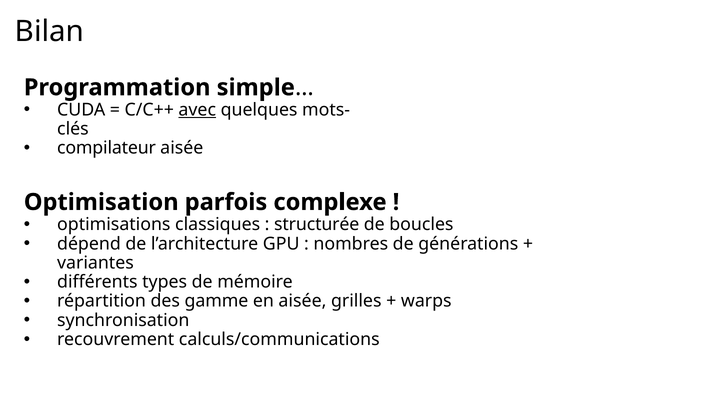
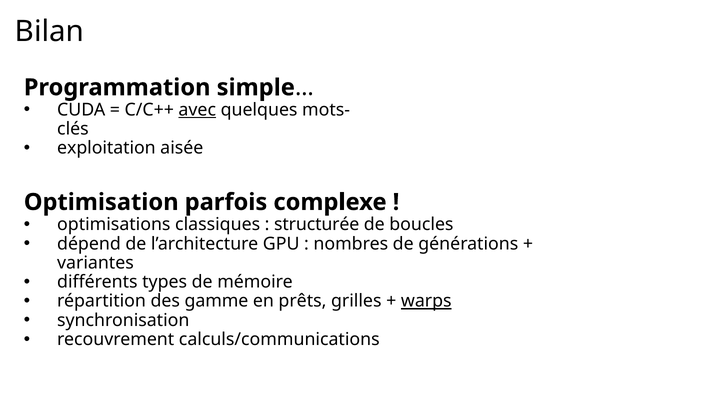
compilateur: compilateur -> exploitation (106, 148)
en aisée: aisée -> prêts (302, 301)
warps underline: none -> present (426, 301)
